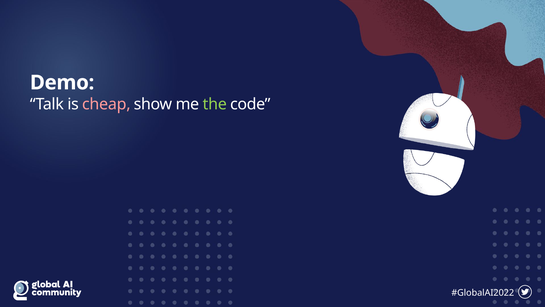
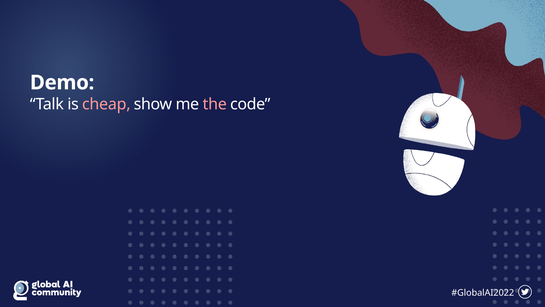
the colour: light green -> pink (215, 104)
